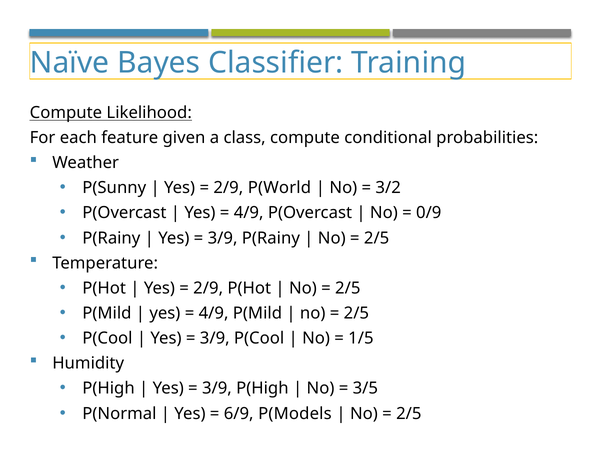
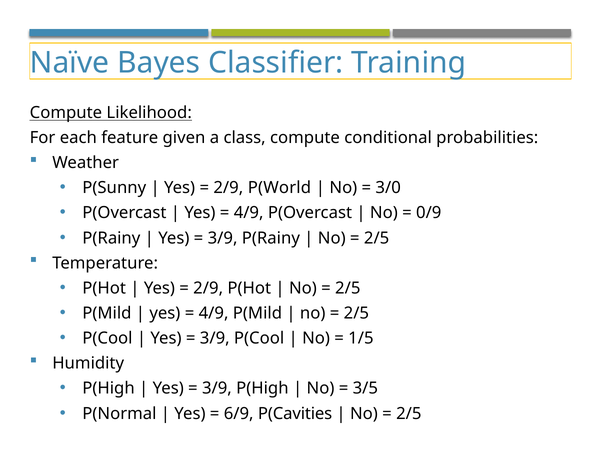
3/2: 3/2 -> 3/0 (388, 188)
P(Models: P(Models -> P(Cavities (295, 413)
